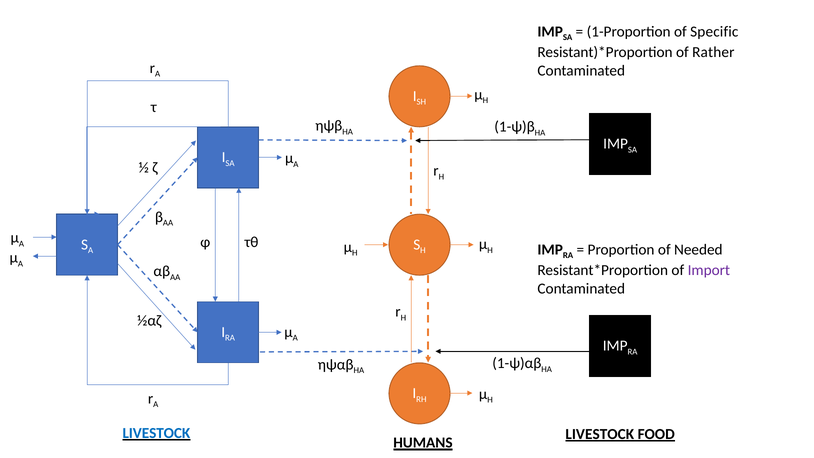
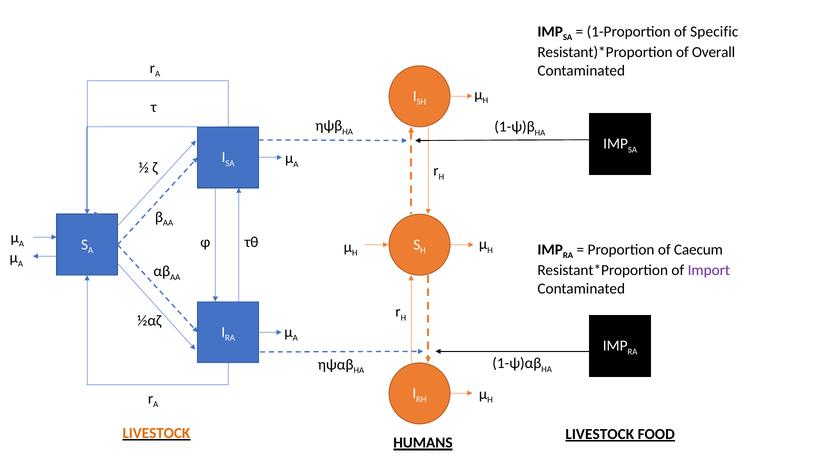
Rather: Rather -> Overall (714, 52)
Needed: Needed -> Caecum (698, 250)
LIVESTOCK colour: blue -> orange (156, 433)
